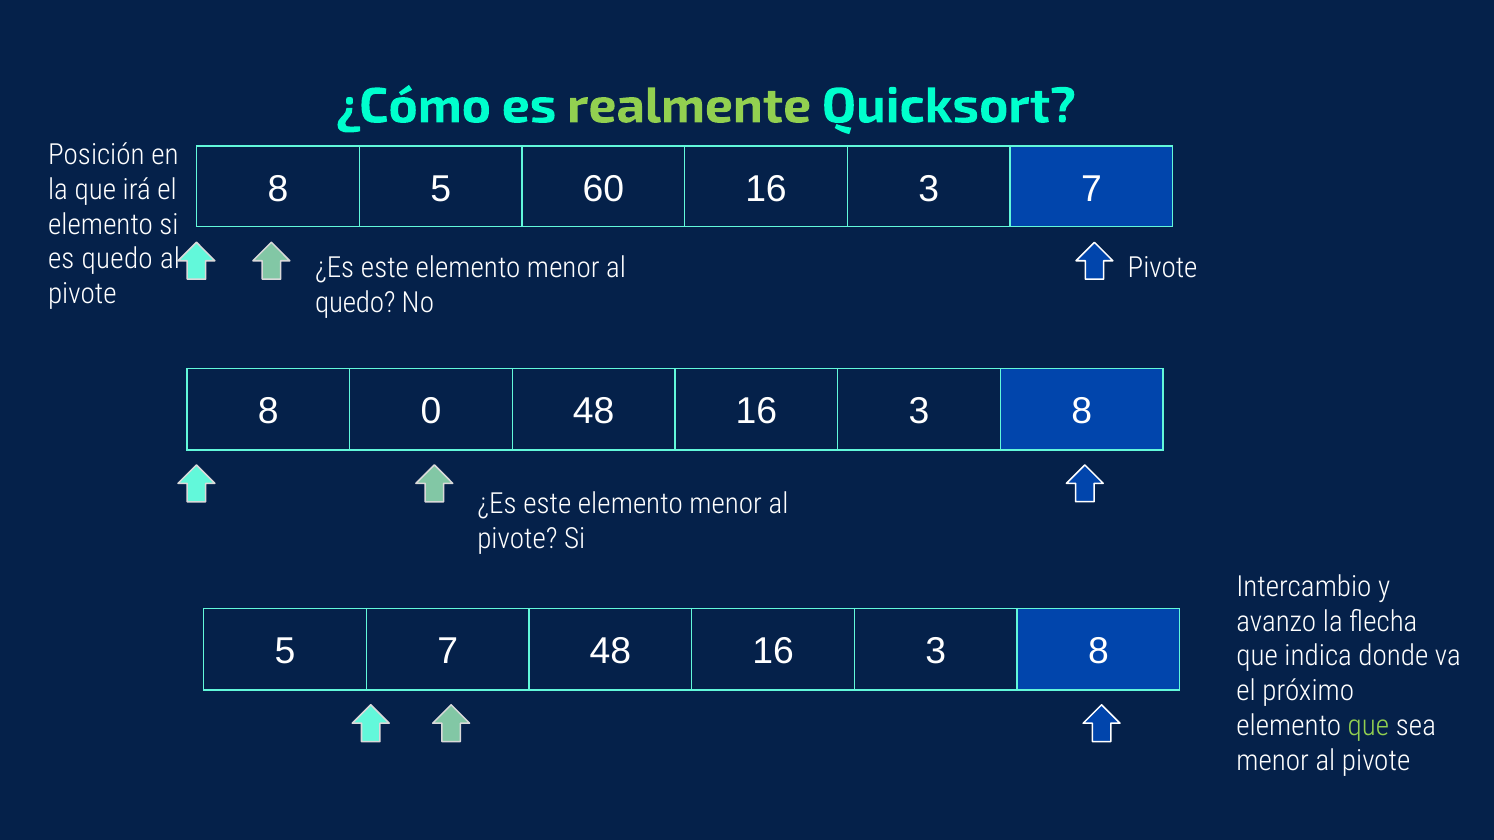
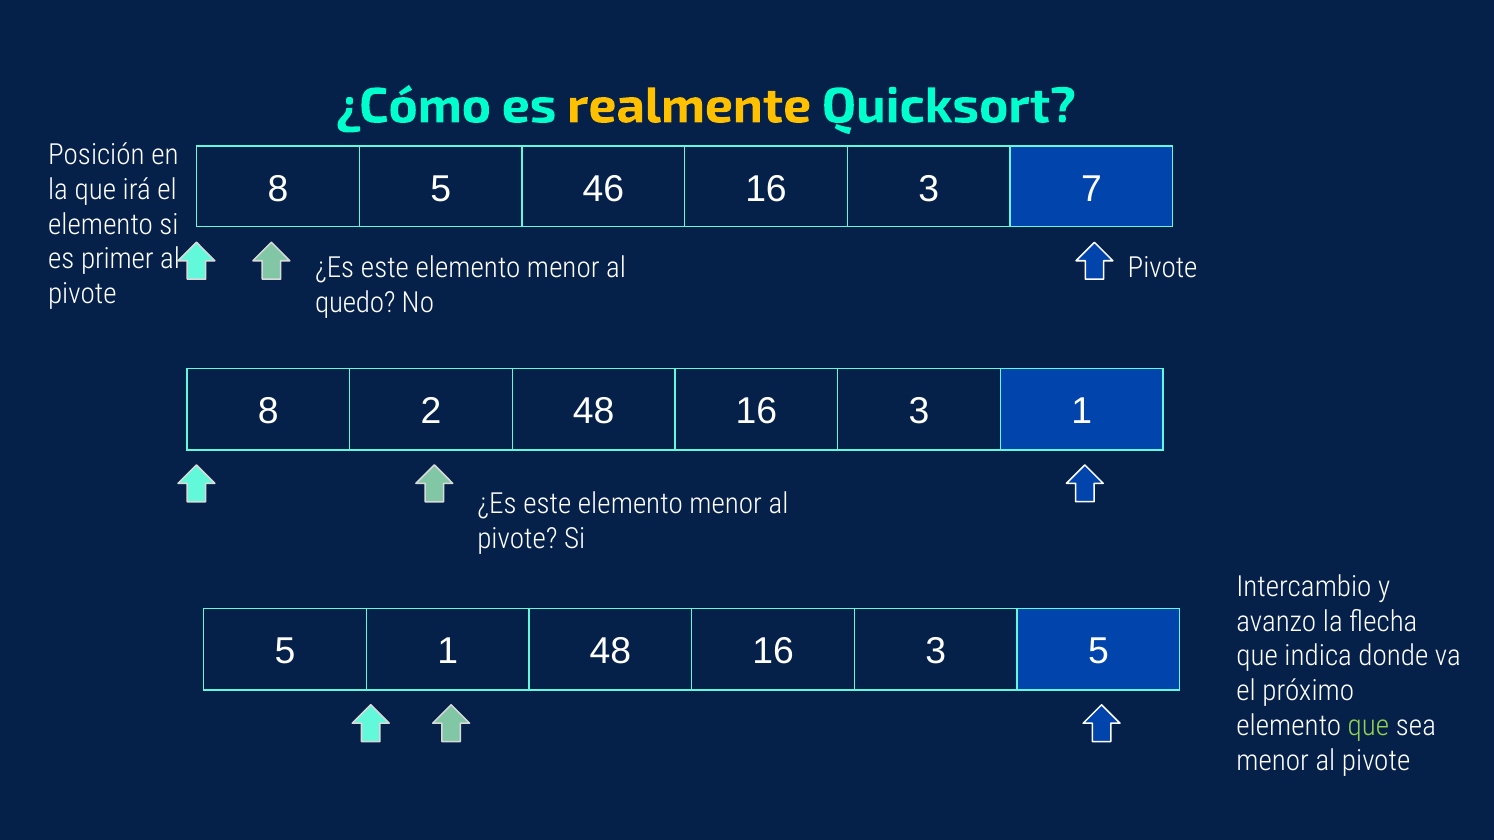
realmente colour: light green -> yellow (689, 106)
60: 60 -> 46 (603, 189)
es quedo: quedo -> primer (117, 259)
0: 0 -> 2 (431, 412)
8: 8 -> 1 (1082, 412)
5 7: 7 -> 1 (448, 652)
8: 8 -> 5 (1099, 652)
